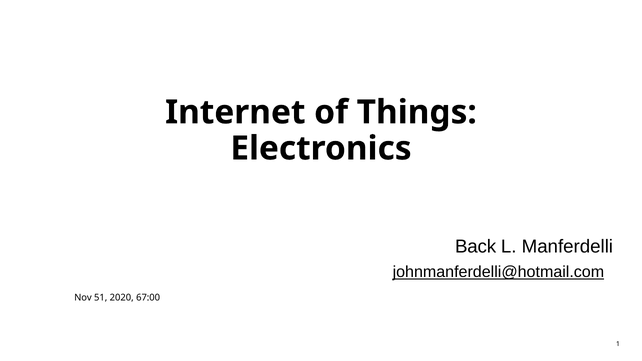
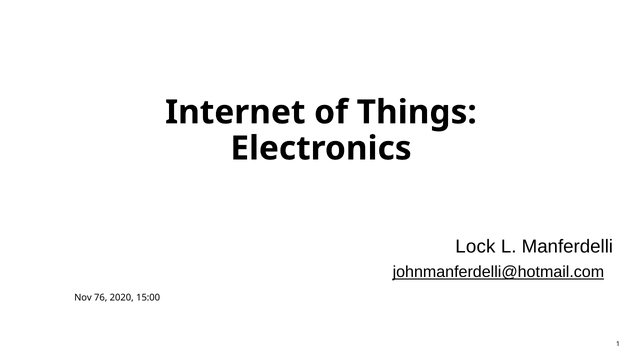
Back: Back -> Lock (475, 246)
51: 51 -> 76 (101, 298)
67:00: 67:00 -> 15:00 (148, 298)
